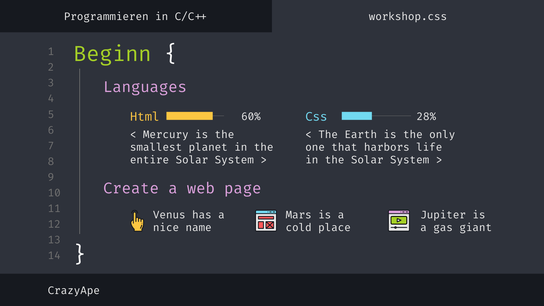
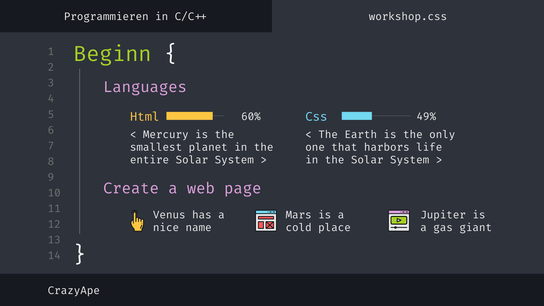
28%: 28% -> 49% (426, 117)
